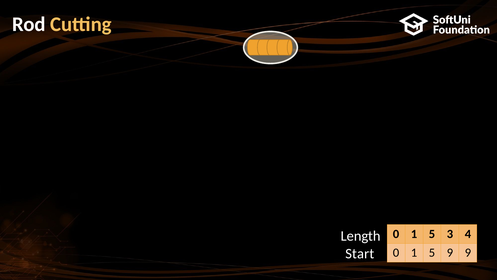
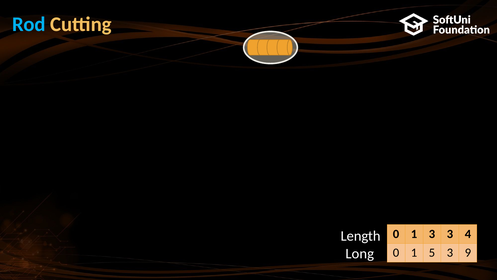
Rod colour: white -> light blue (29, 24)
5: 5 -> 3 (432, 234)
5 9: 9 -> 3 (450, 253)
Start: Start -> Long (360, 254)
